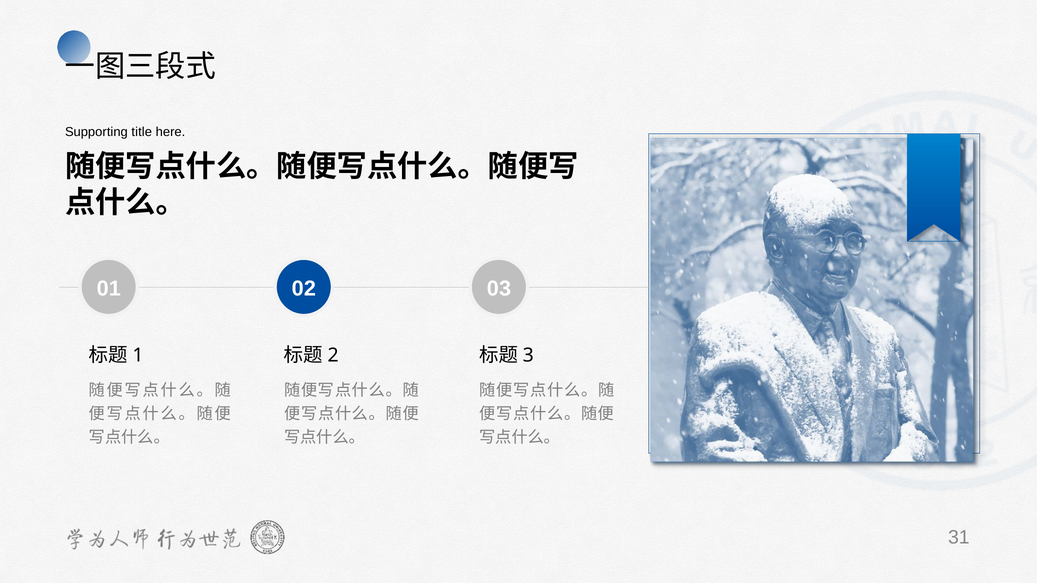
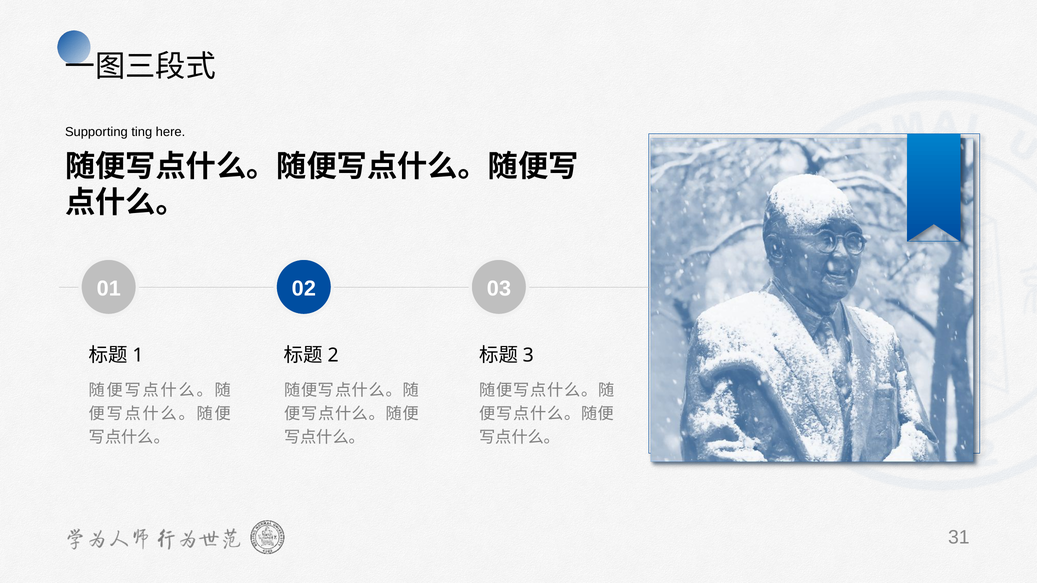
ting title: title -> ting (142, 132)
